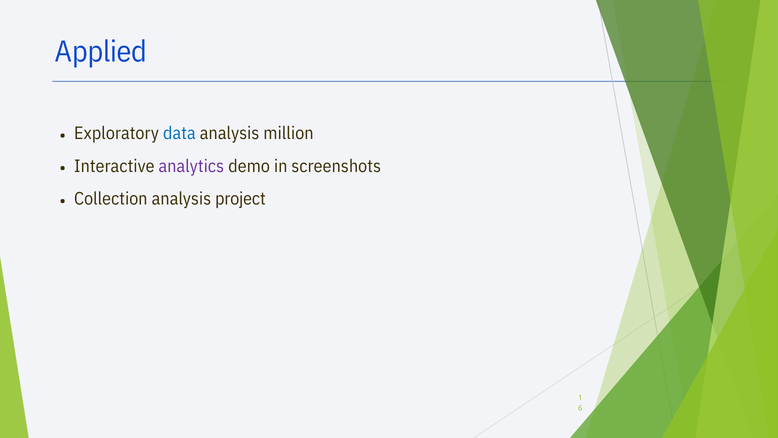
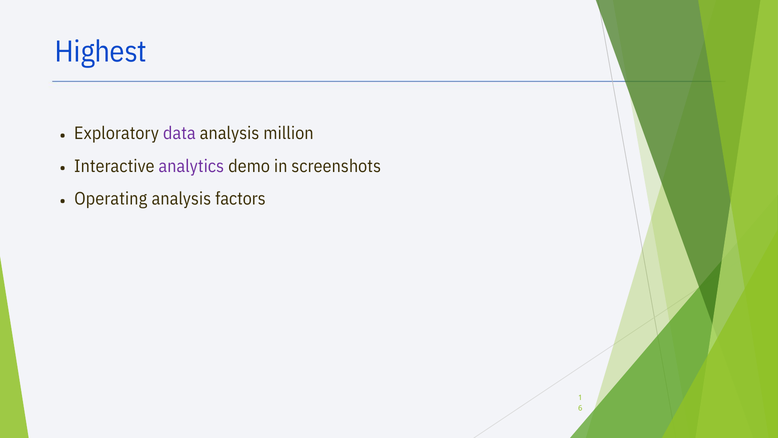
Applied: Applied -> Highest (101, 52)
data colour: blue -> purple (179, 133)
Collection: Collection -> Operating (111, 199)
project: project -> factors (240, 199)
